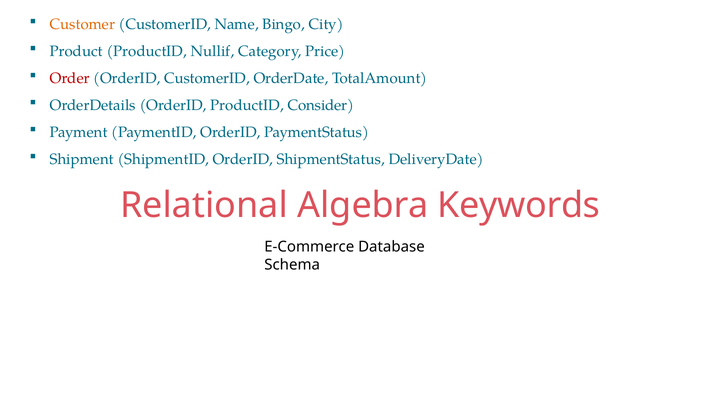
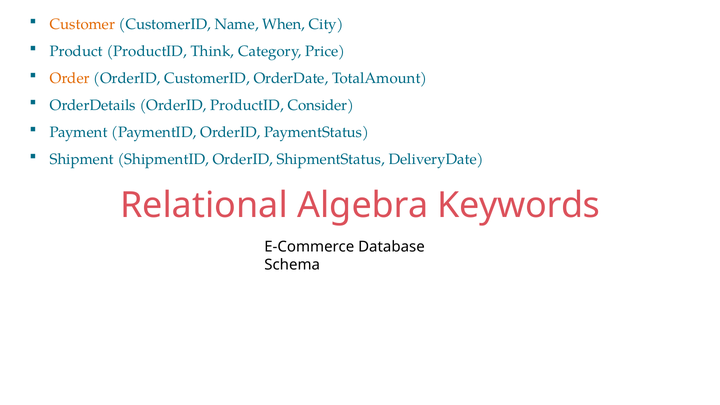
Bingo: Bingo -> When (284, 24)
Nullif: Nullif -> Think (212, 51)
Order colour: red -> orange (70, 78)
